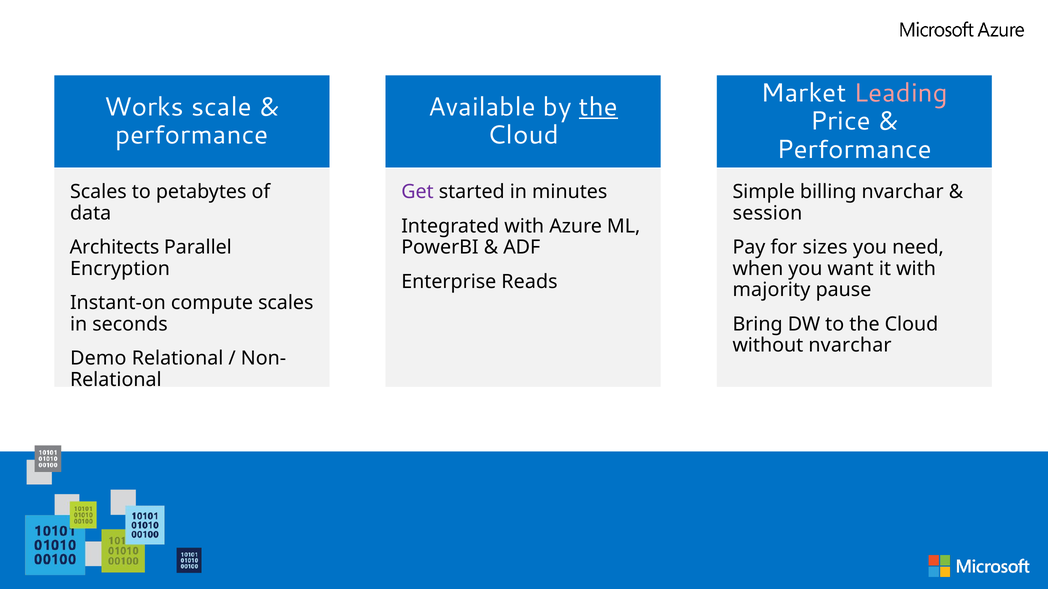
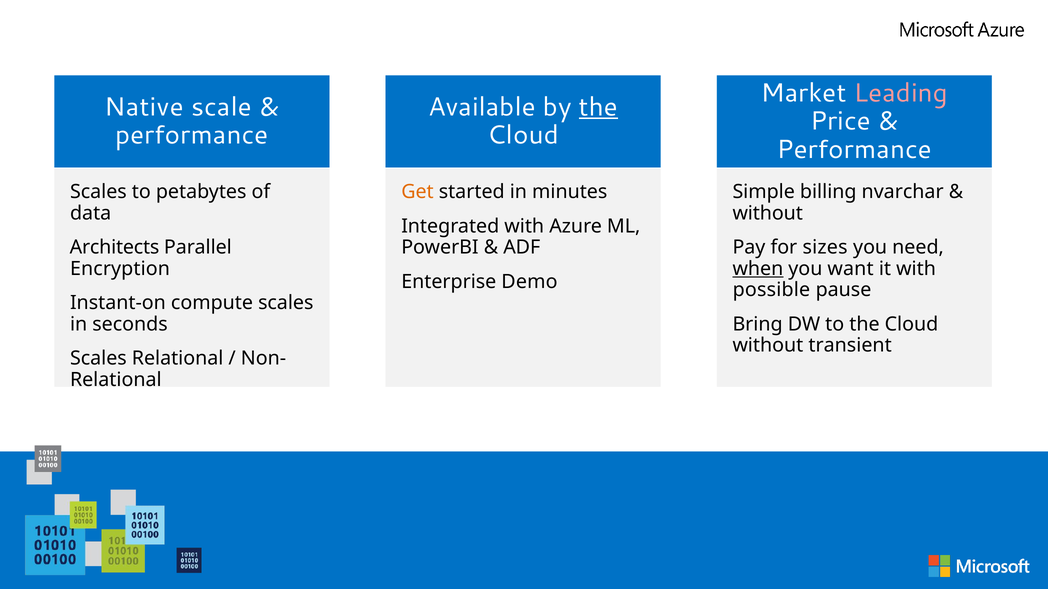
Works: Works -> Native (144, 107)
Get colour: purple -> orange (417, 192)
session: session -> without (768, 213)
when underline: none -> present (758, 269)
Reads: Reads -> Demo (529, 282)
majority: majority -> possible (771, 290)
without nvarchar: nvarchar -> transient (850, 346)
Demo: Demo -> Scales (98, 359)
